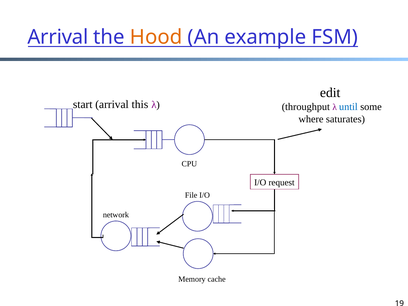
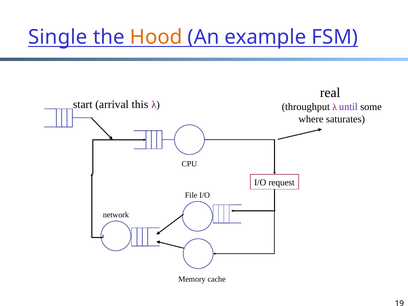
Arrival: Arrival -> Single (58, 37)
edit: edit -> real (330, 93)
until colour: blue -> purple (348, 107)
